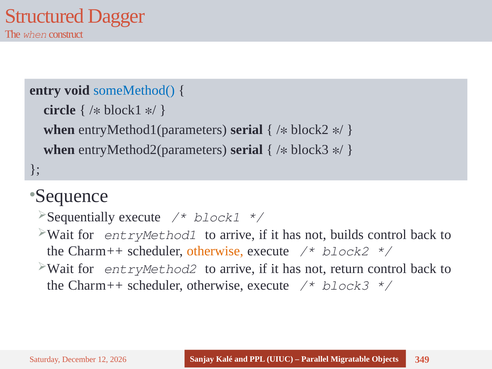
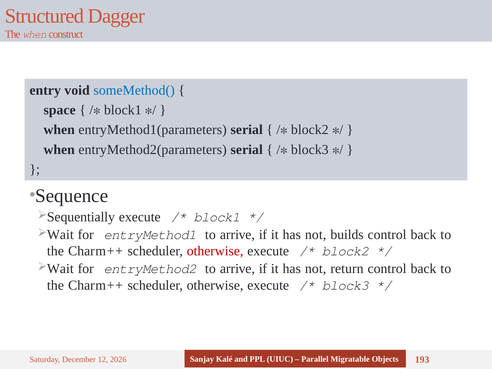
circle: circle -> space (60, 110)
otherwise colour: orange -> red (215, 251)
349: 349 -> 193 (422, 360)
